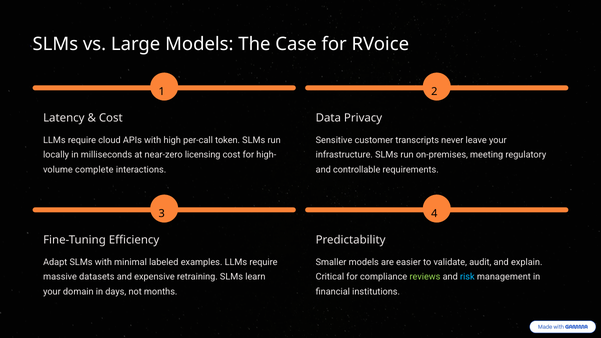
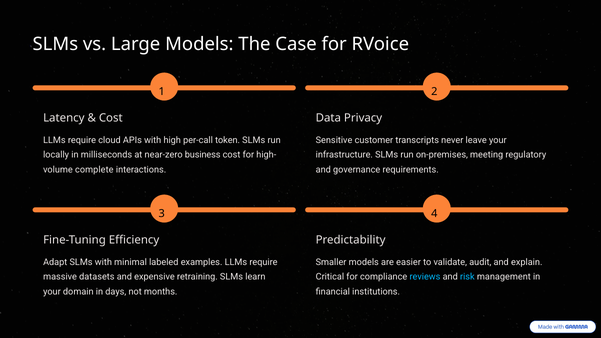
licensing: licensing -> business (203, 155)
controllable: controllable -> governance (357, 170)
reviews colour: light green -> light blue (425, 277)
